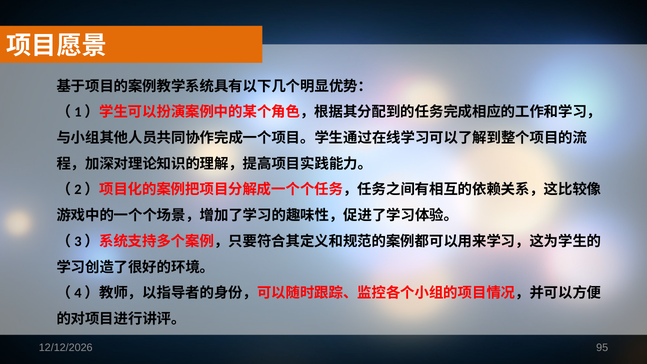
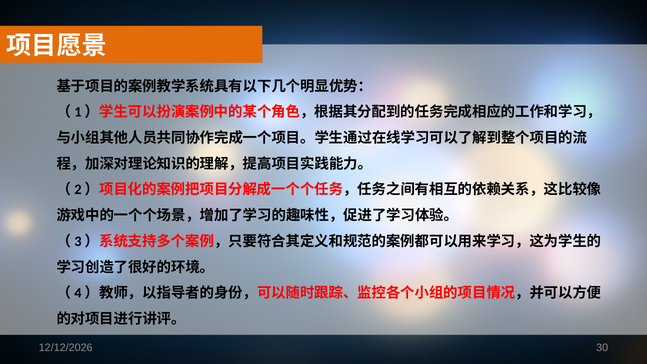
95: 95 -> 30 (602, 348)
